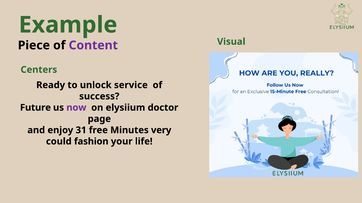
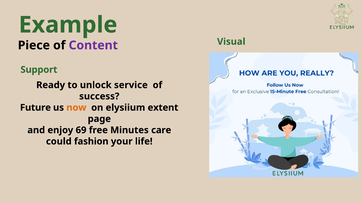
Centers: Centers -> Support (39, 70)
now colour: purple -> orange (76, 108)
doctor: doctor -> extent (163, 108)
31: 31 -> 69 (81, 131)
very: very -> care (161, 131)
